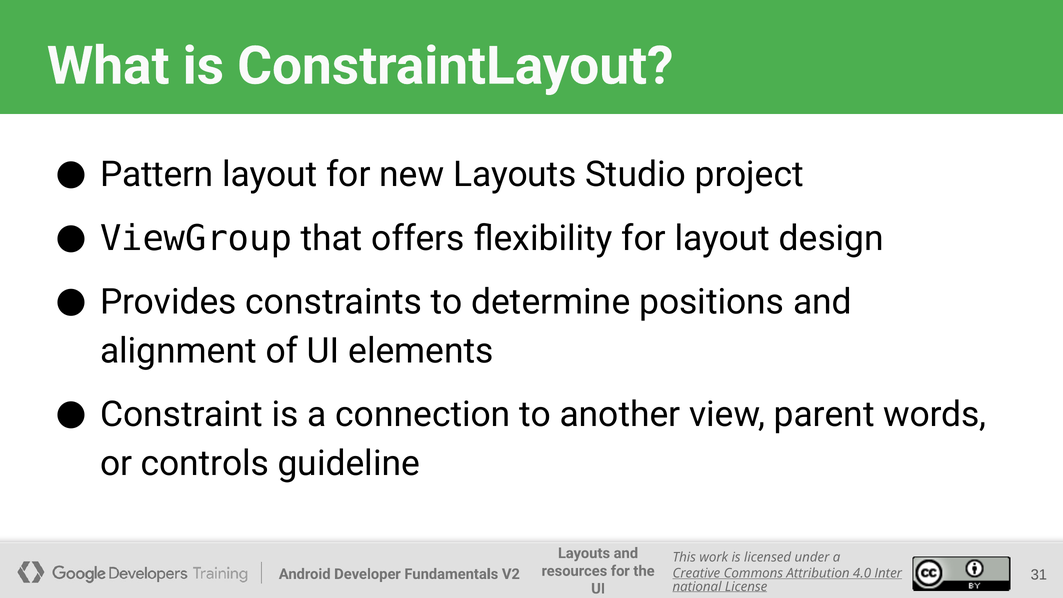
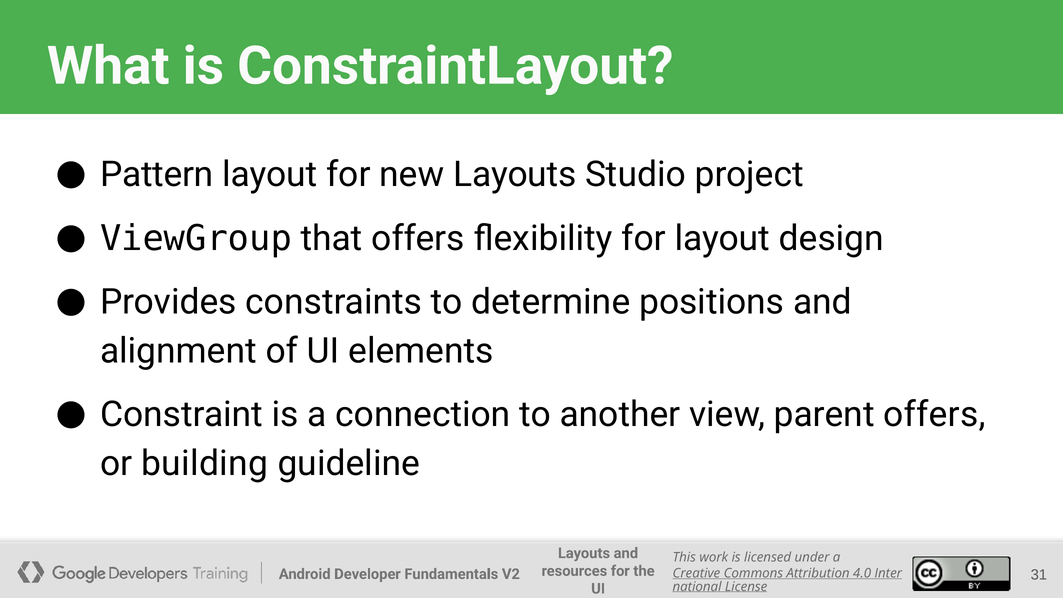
parent words: words -> offers (935, 415)
controls: controls -> building (205, 463)
